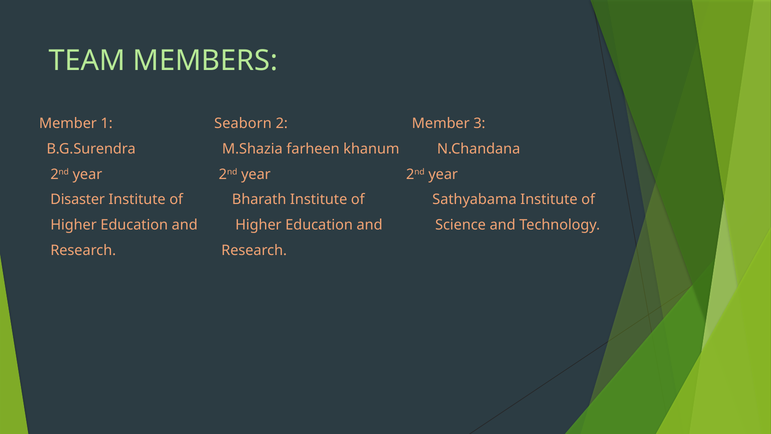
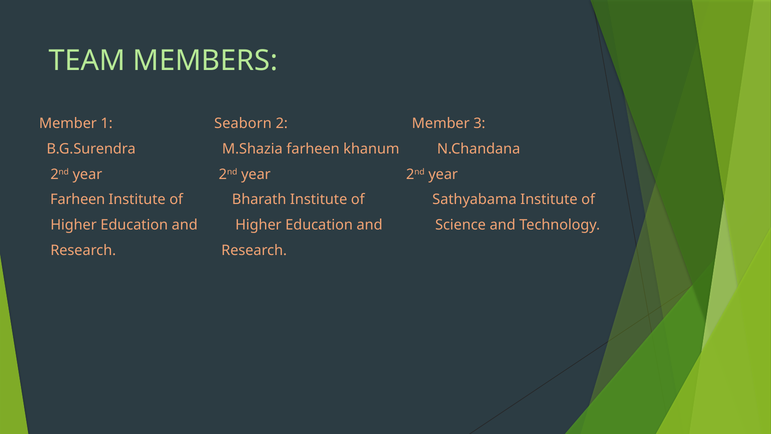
Disaster: Disaster -> Farheen (78, 200)
